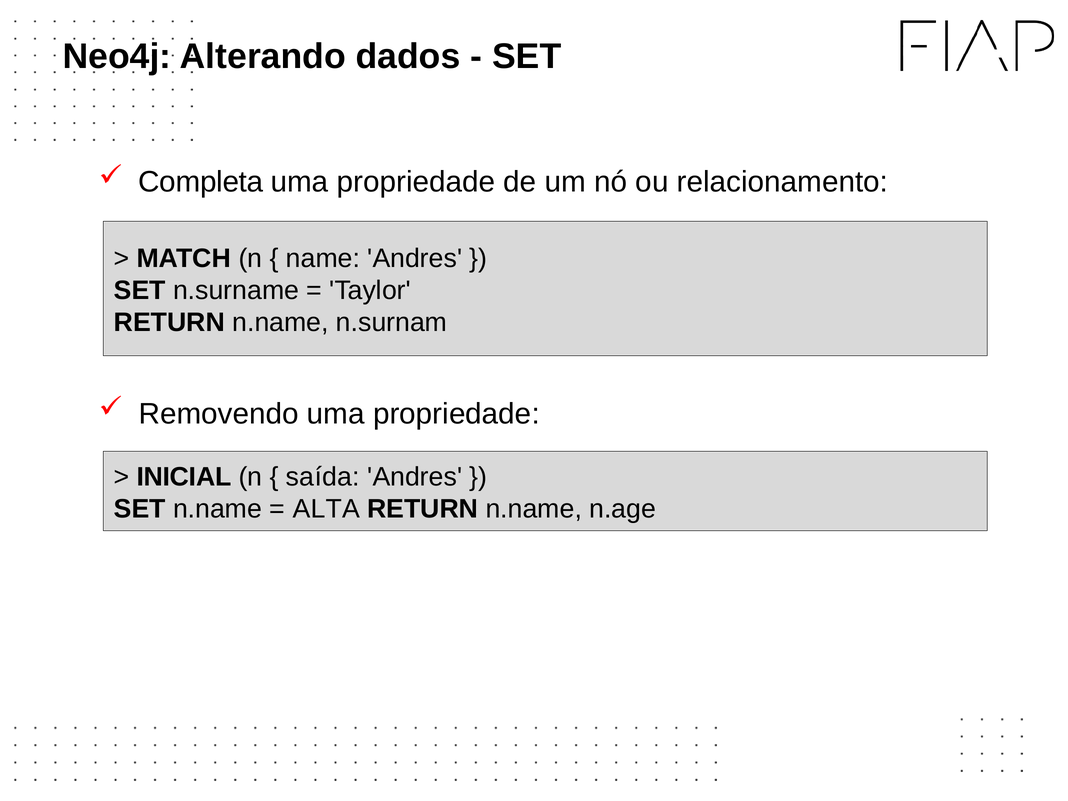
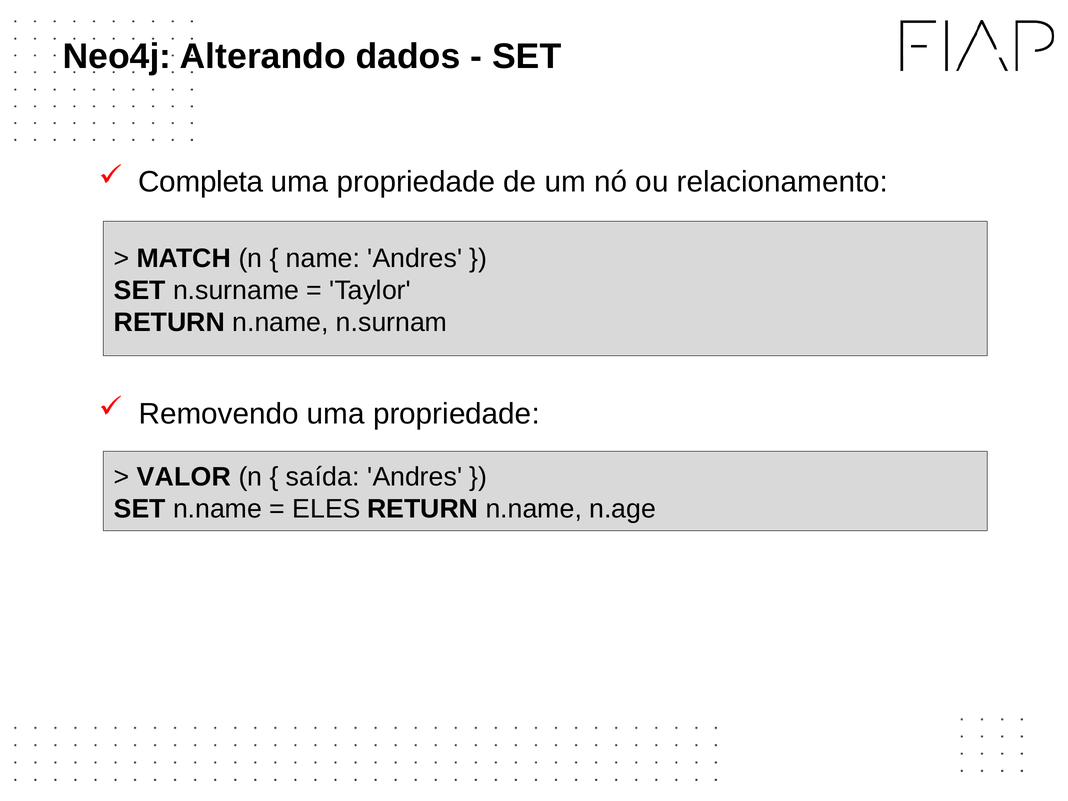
INICIAL: INICIAL -> VALOR (184, 477)
ALTA: ALTA -> ELES (327, 509)
